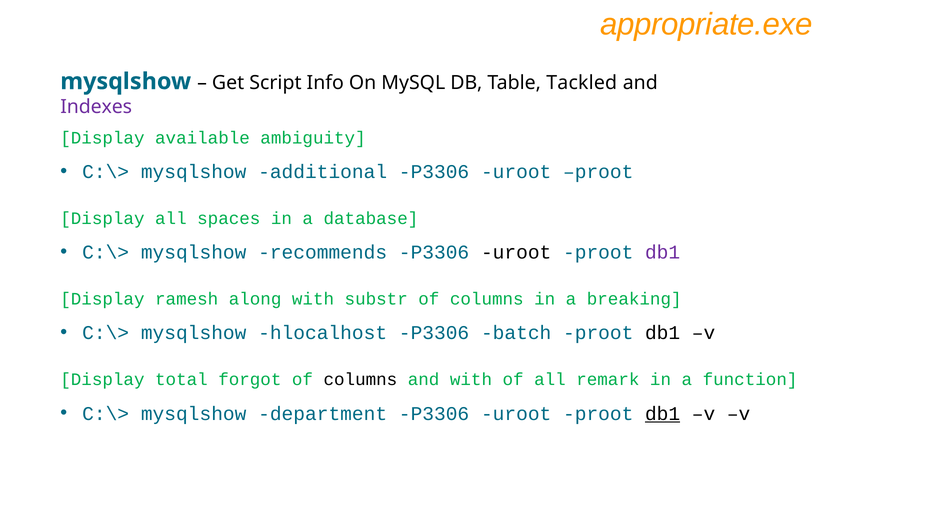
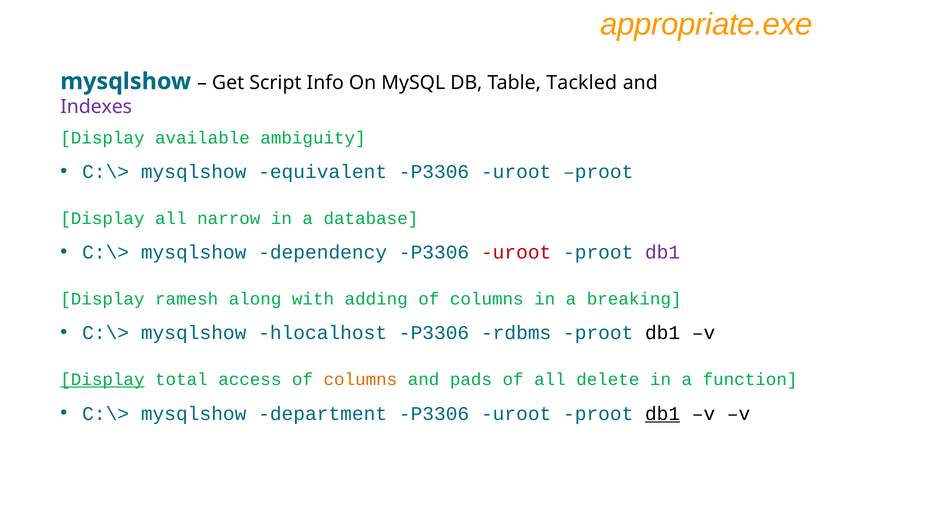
additional: additional -> equivalent (323, 172)
spaces: spaces -> narrow (229, 219)
recommends: recommends -> dependency (323, 253)
uroot colour: black -> red (516, 253)
substr: substr -> adding (376, 299)
batch: batch -> rdbms (516, 333)
Display underline: none -> present (102, 380)
forgot: forgot -> access (250, 380)
columns colour: black -> orange (360, 380)
and with: with -> pads (471, 380)
remark: remark -> delete (608, 380)
